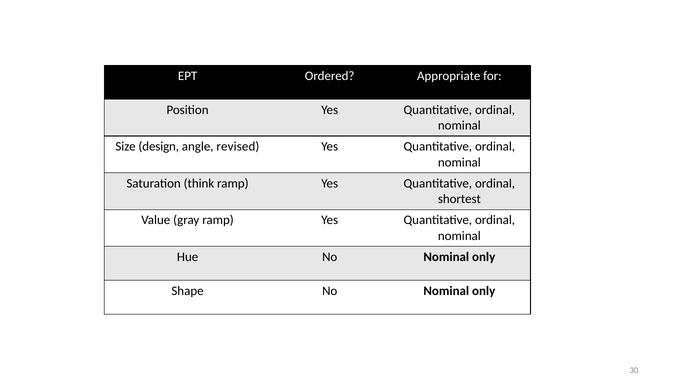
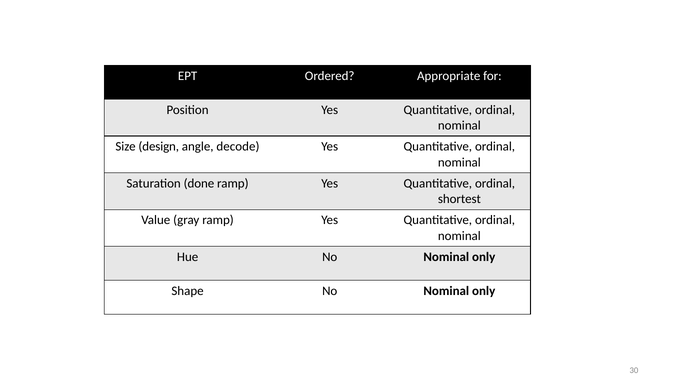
revised: revised -> decode (238, 147)
think: think -> done (199, 184)
